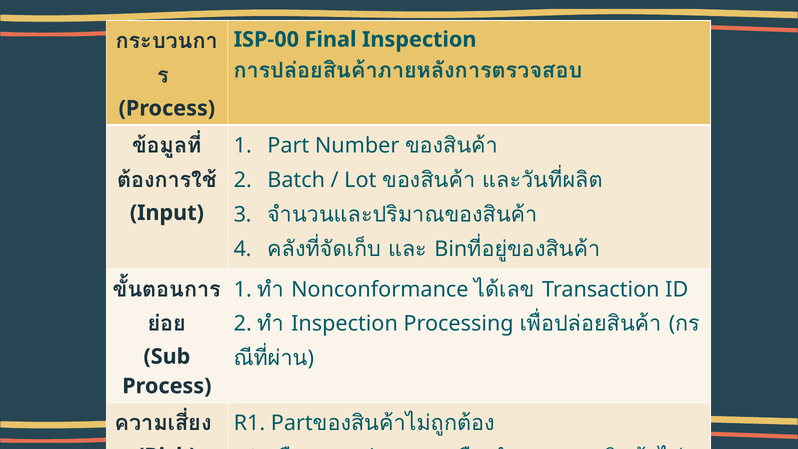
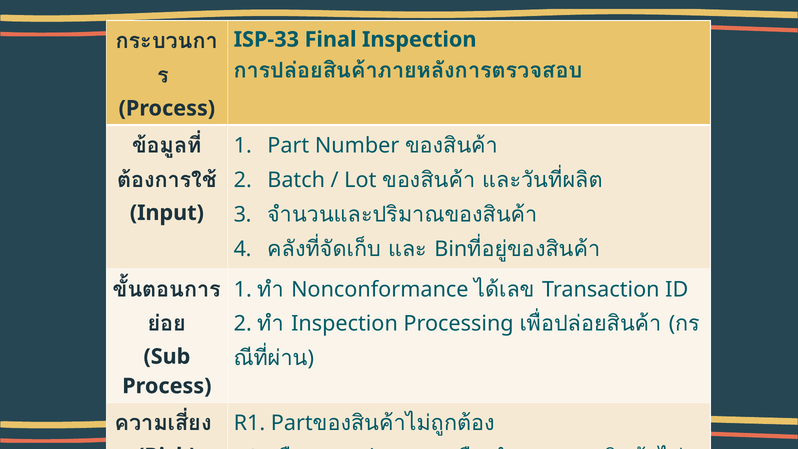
ISP-00: ISP-00 -> ISP-33 (266, 40)
